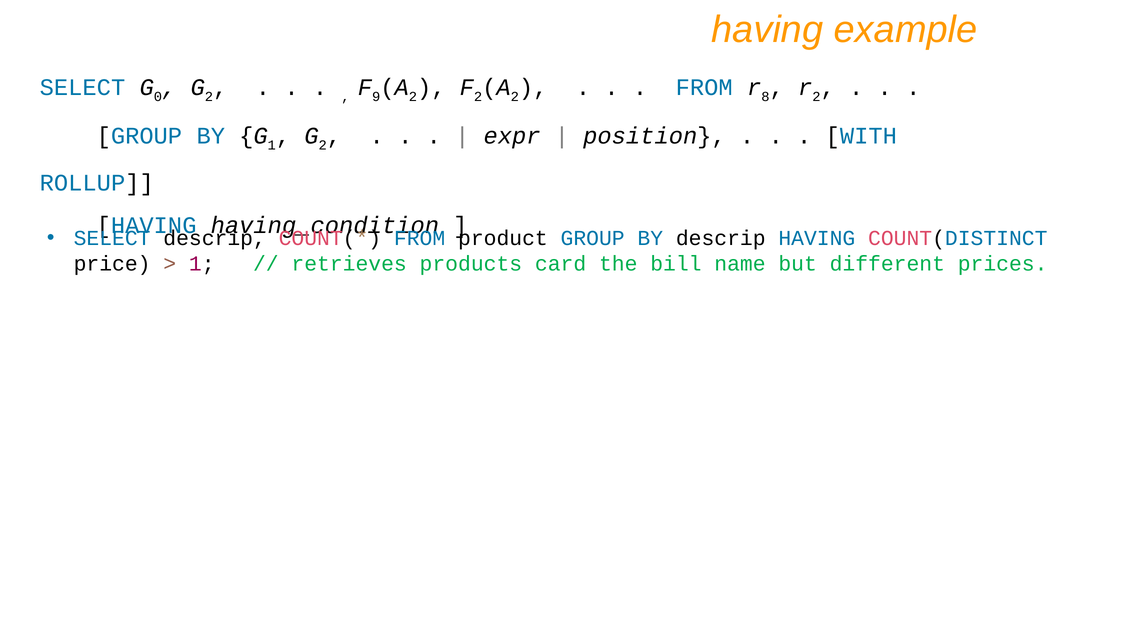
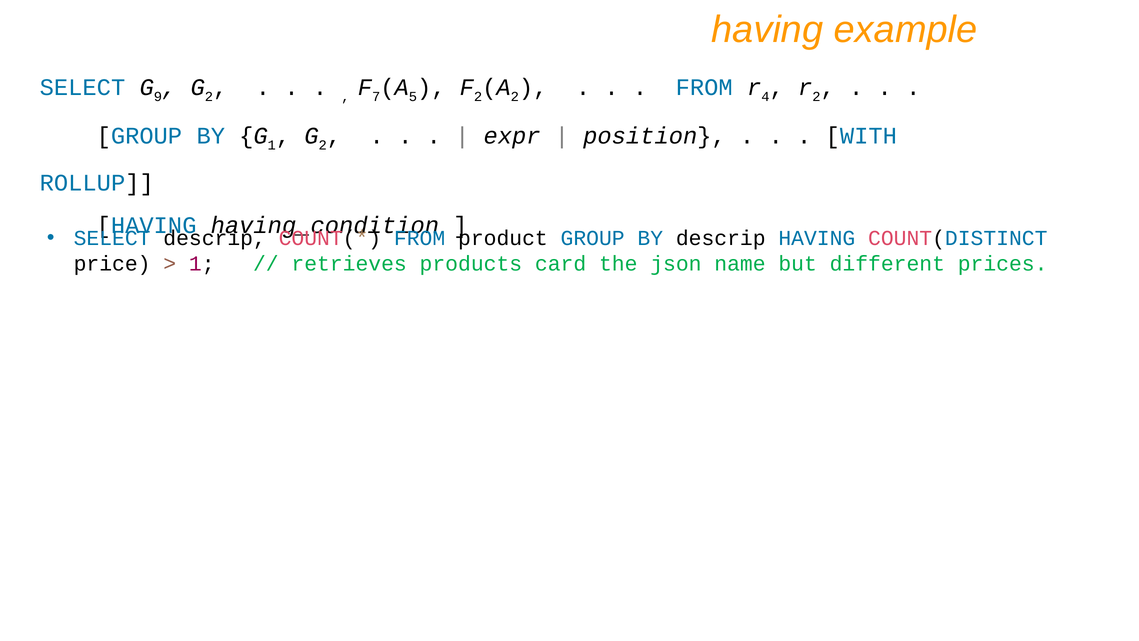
0: 0 -> 9 (158, 97)
9: 9 -> 7 (376, 97)
2: 2 -> 5 (413, 97)
8: 8 -> 4 (765, 97)
bill: bill -> json (676, 264)
